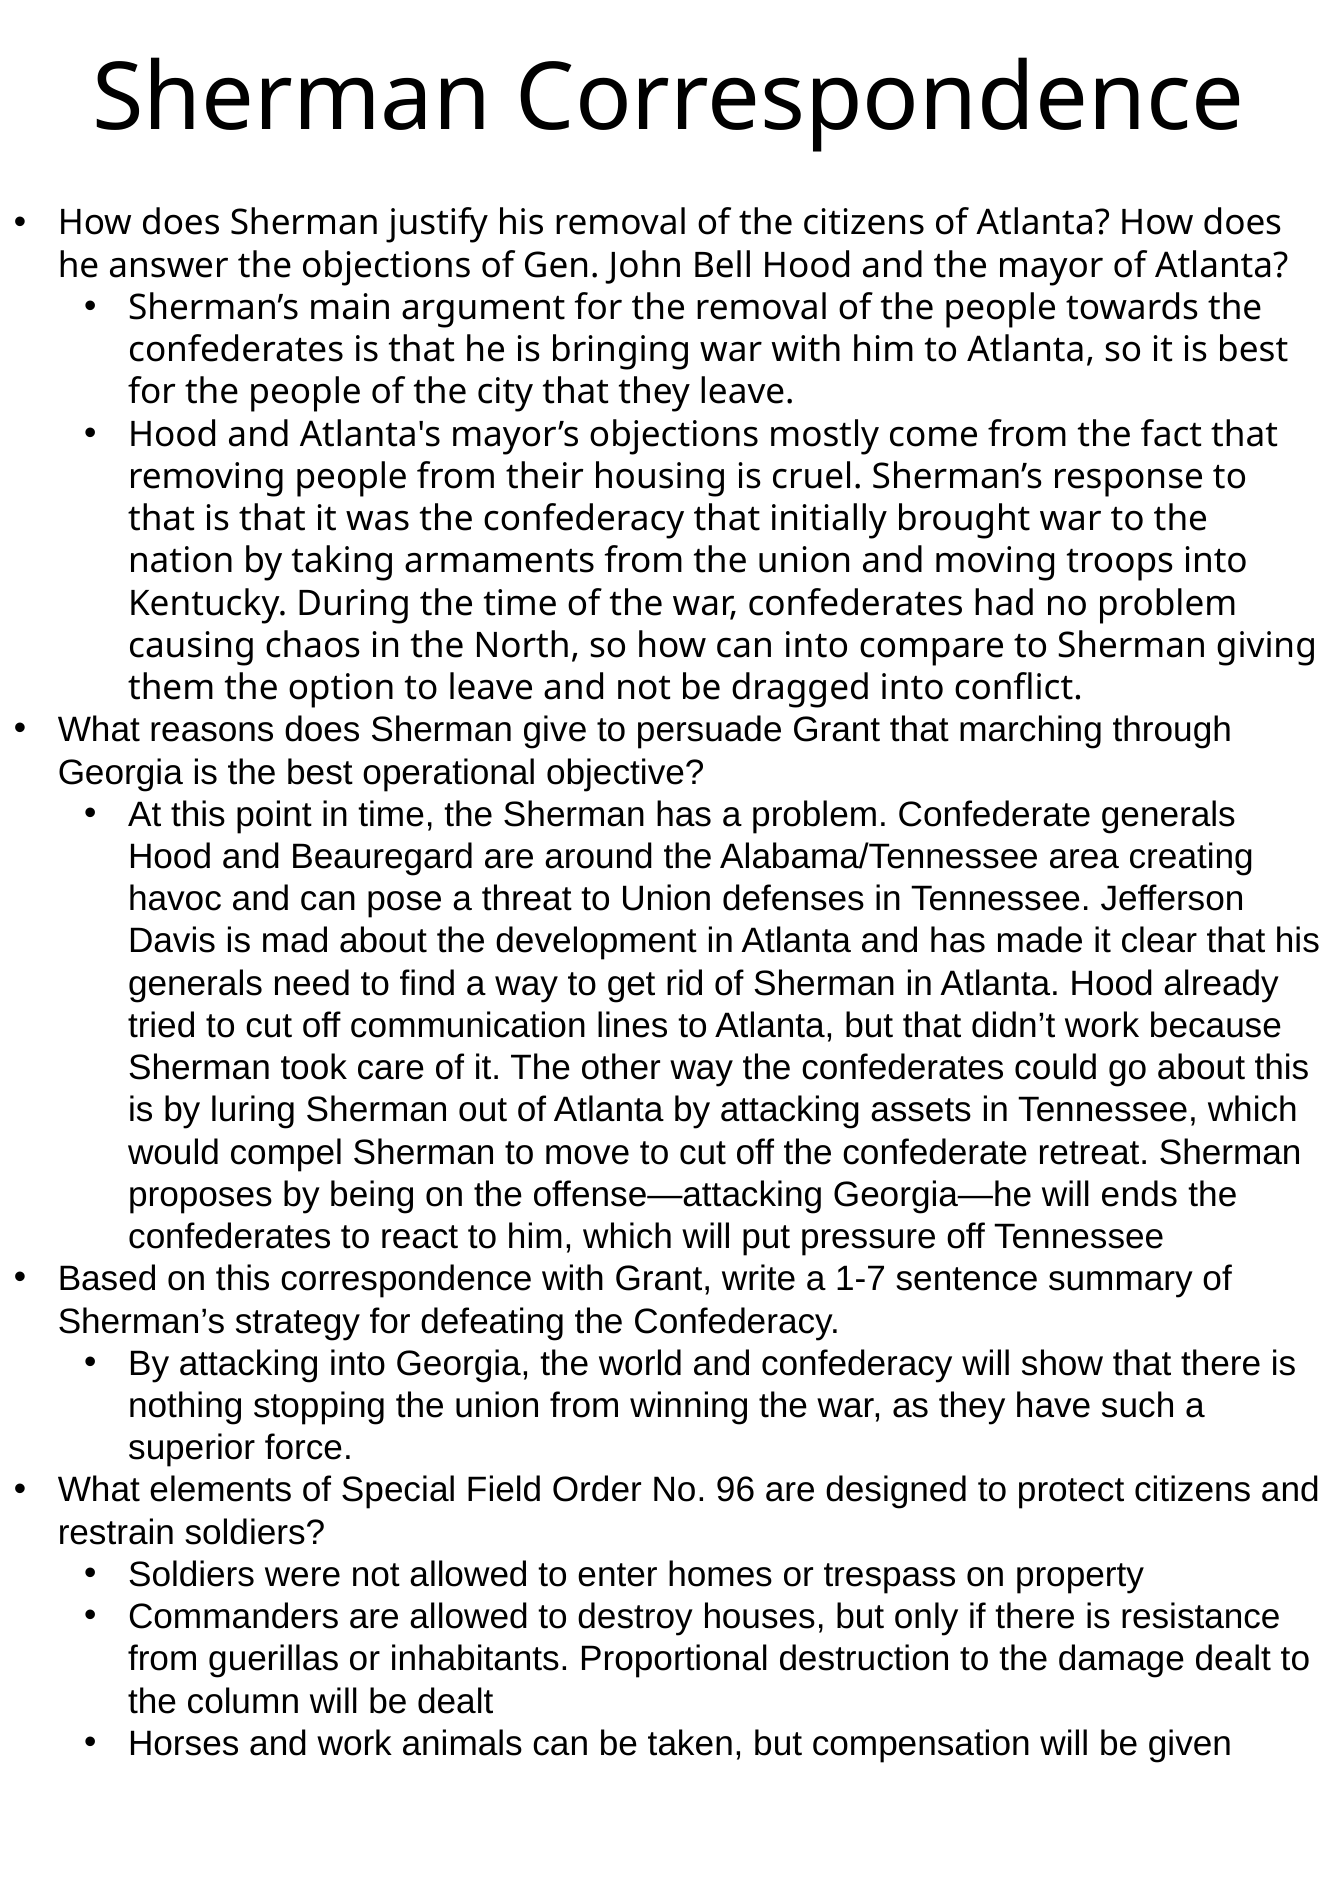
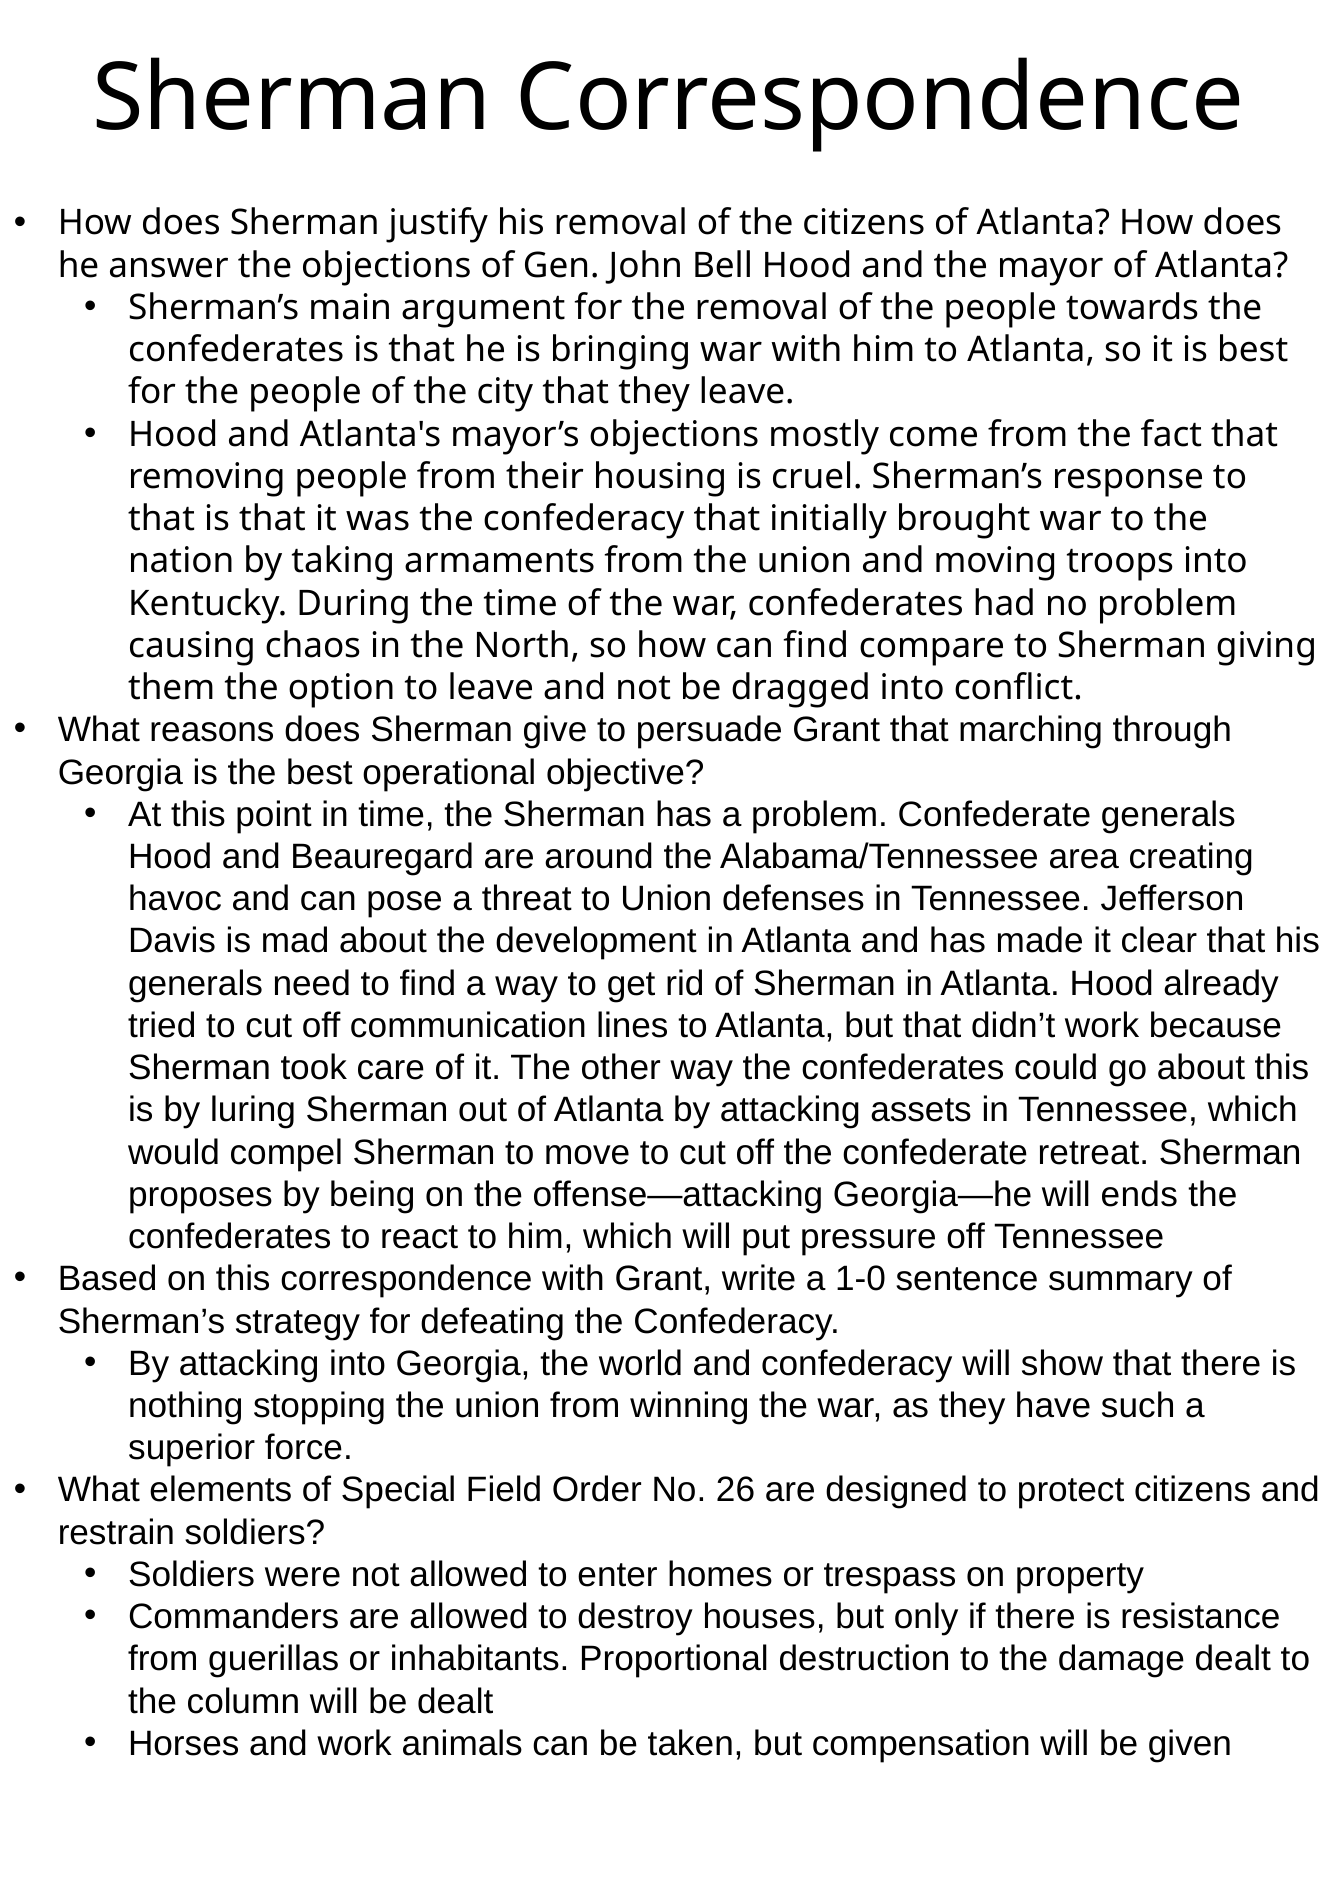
can into: into -> find (816, 646)
1-7: 1-7 -> 1-0 (861, 1279)
96: 96 -> 26 (736, 1490)
